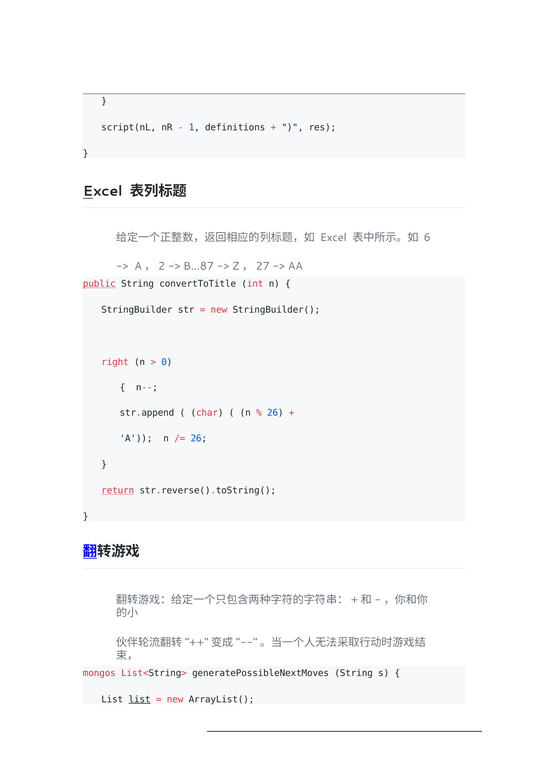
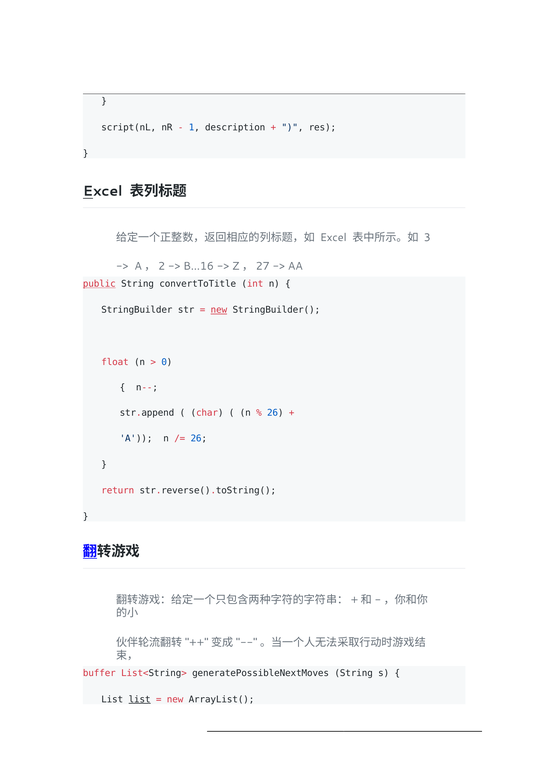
definitions: definitions -> description (235, 127)
6: 6 -> 3 (427, 237)
B...87: B...87 -> B...16 (199, 266)
new underline: none -> present (219, 310)
right: right -> float (115, 362)
return underline: present -> none (118, 490)
mongos: mongos -> buffer (99, 673)
